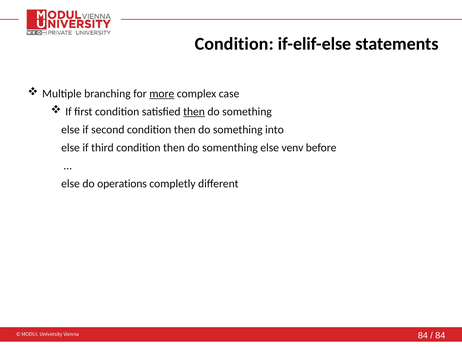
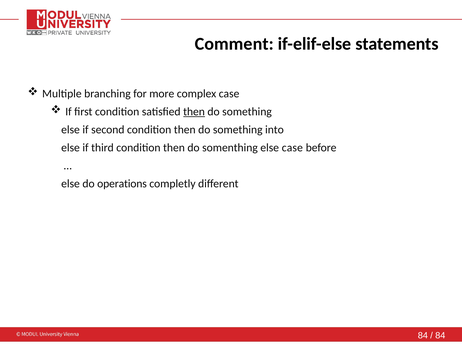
Condition: Condition -> Comment (234, 44)
more underline: present -> none (162, 93)
else venv: venv -> case (292, 147)
